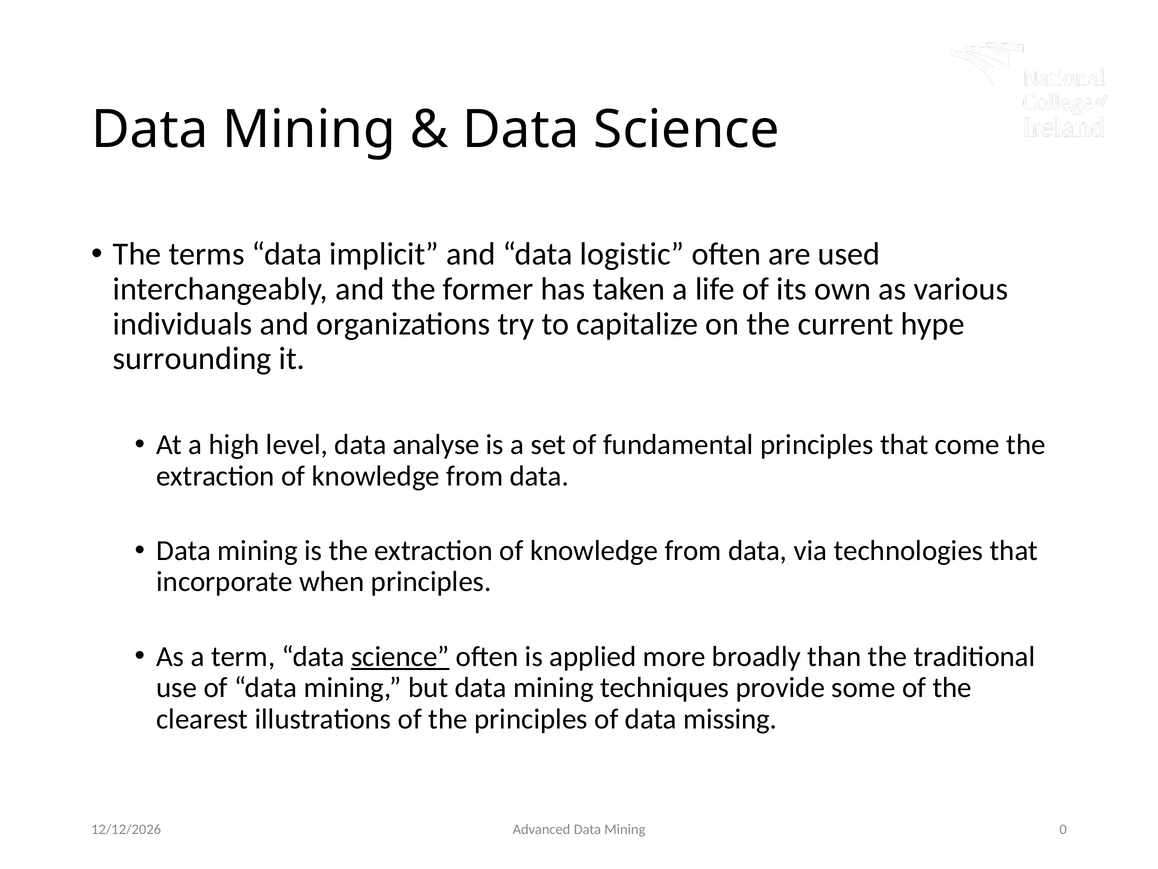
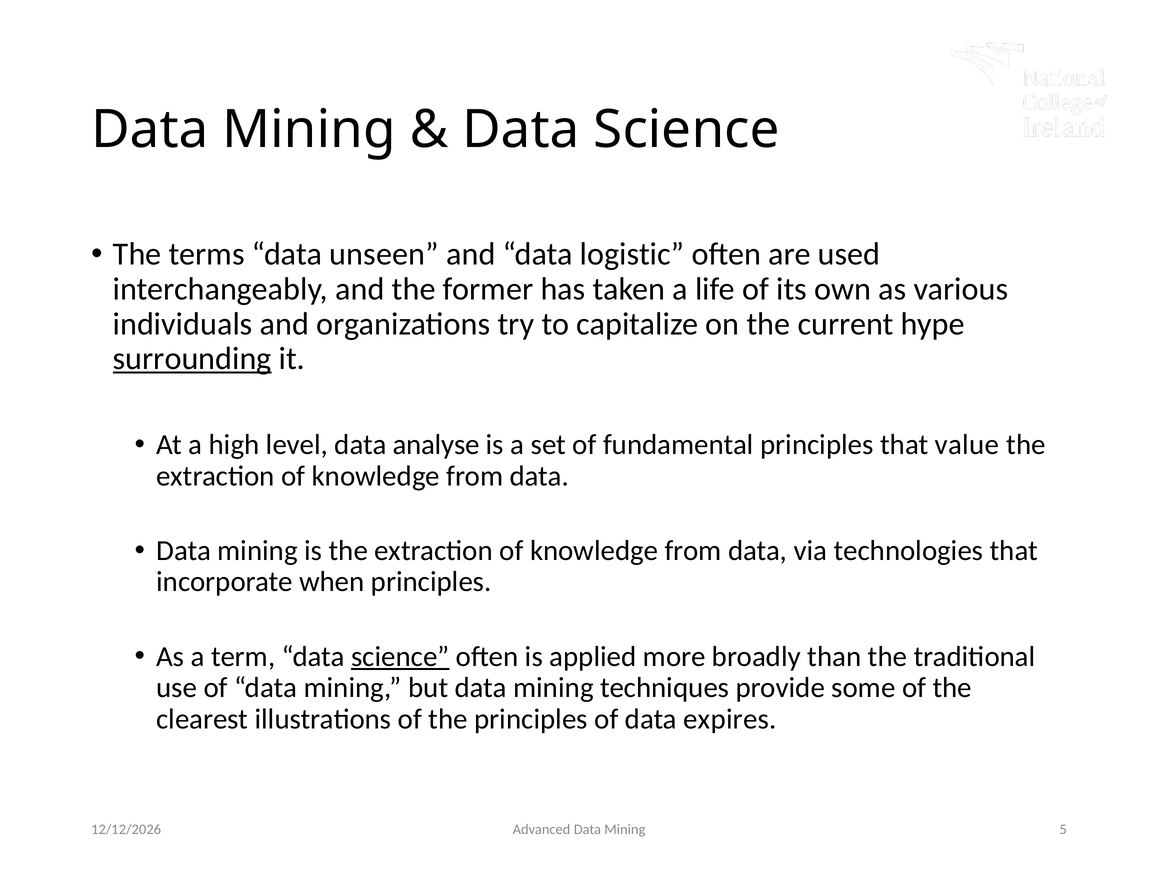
implicit: implicit -> unseen (384, 254)
surrounding underline: none -> present (192, 359)
come: come -> value (967, 444)
missing: missing -> expires (730, 719)
0: 0 -> 5 (1063, 829)
